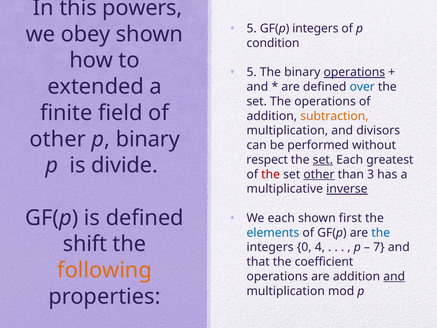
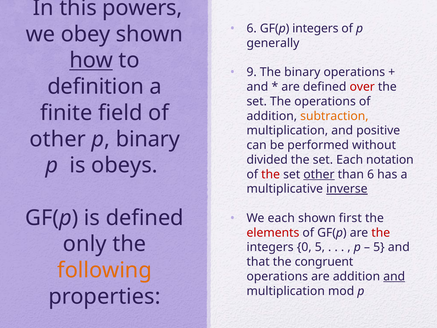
5: 5 -> 6 (252, 29)
condition: condition -> generally (273, 43)
how underline: none -> present (91, 60)
5: 5 -> 9 (252, 72)
operations underline: present -> none (354, 72)
extended: extended -> definition (96, 87)
over colour: blue -> red (362, 87)
divisors: divisors -> positive (378, 131)
respect: respect -> divided (267, 160)
set underline: present -> none (323, 160)
greatest: greatest -> notation (390, 160)
divide: divide -> obeys (124, 165)
than 3: 3 -> 6 (371, 174)
elements colour: blue -> red (273, 233)
the colour: blue -> red (381, 233)
shift: shift -> only (85, 244)
0 4: 4 -> 5 (320, 247)
7: 7 -> 5 (379, 247)
coefficient: coefficient -> congruent (324, 262)
